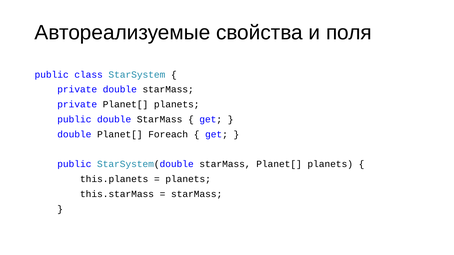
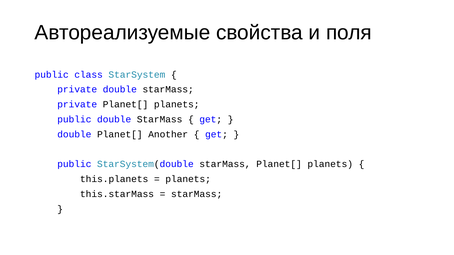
Foreach: Foreach -> Another (168, 134)
